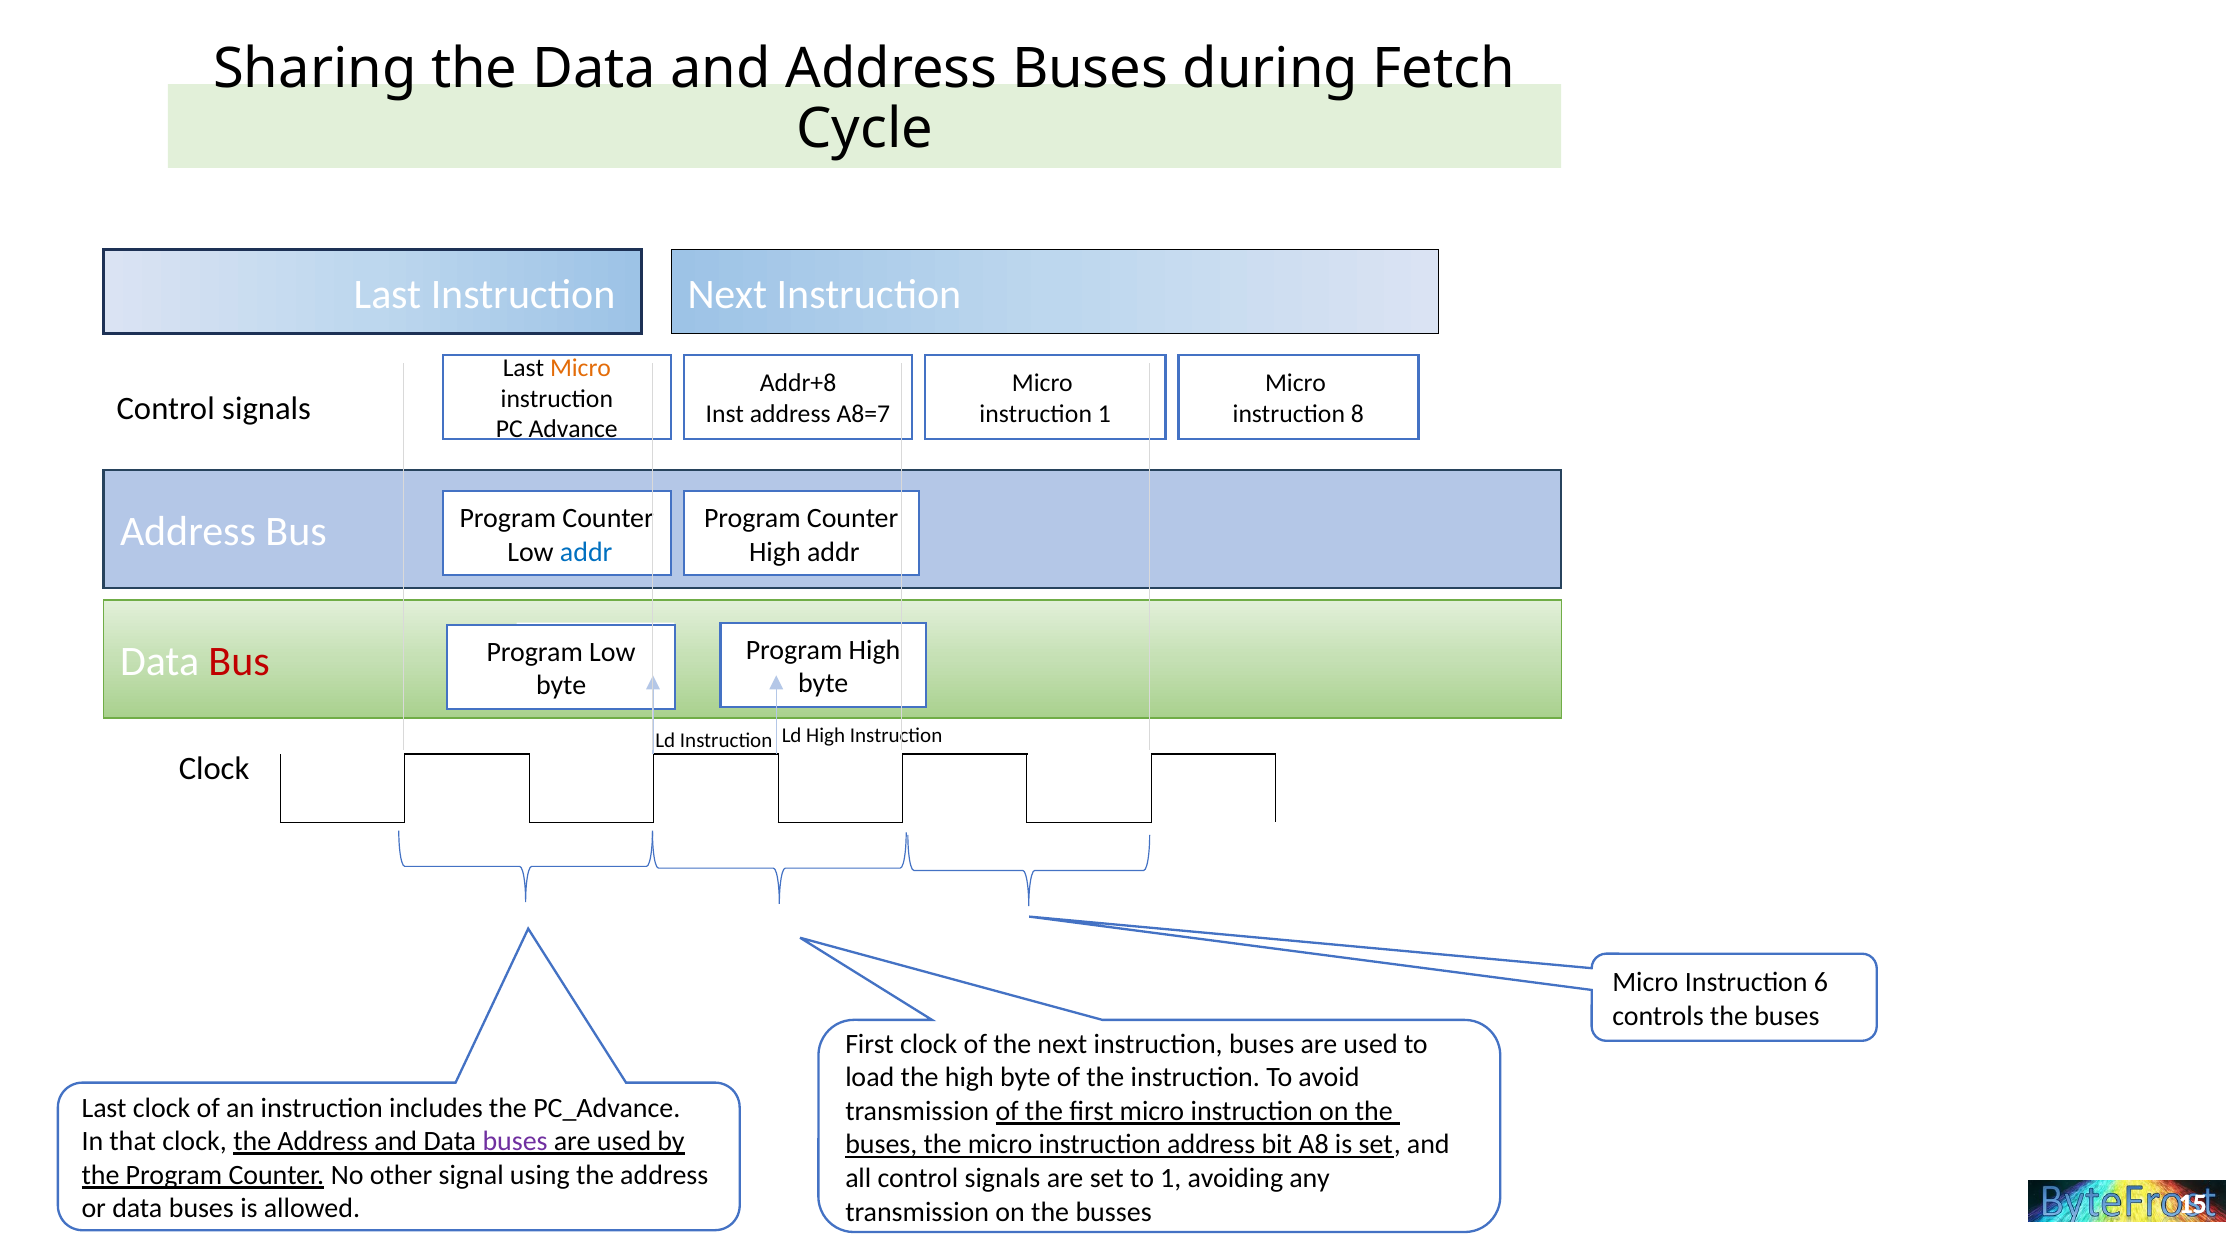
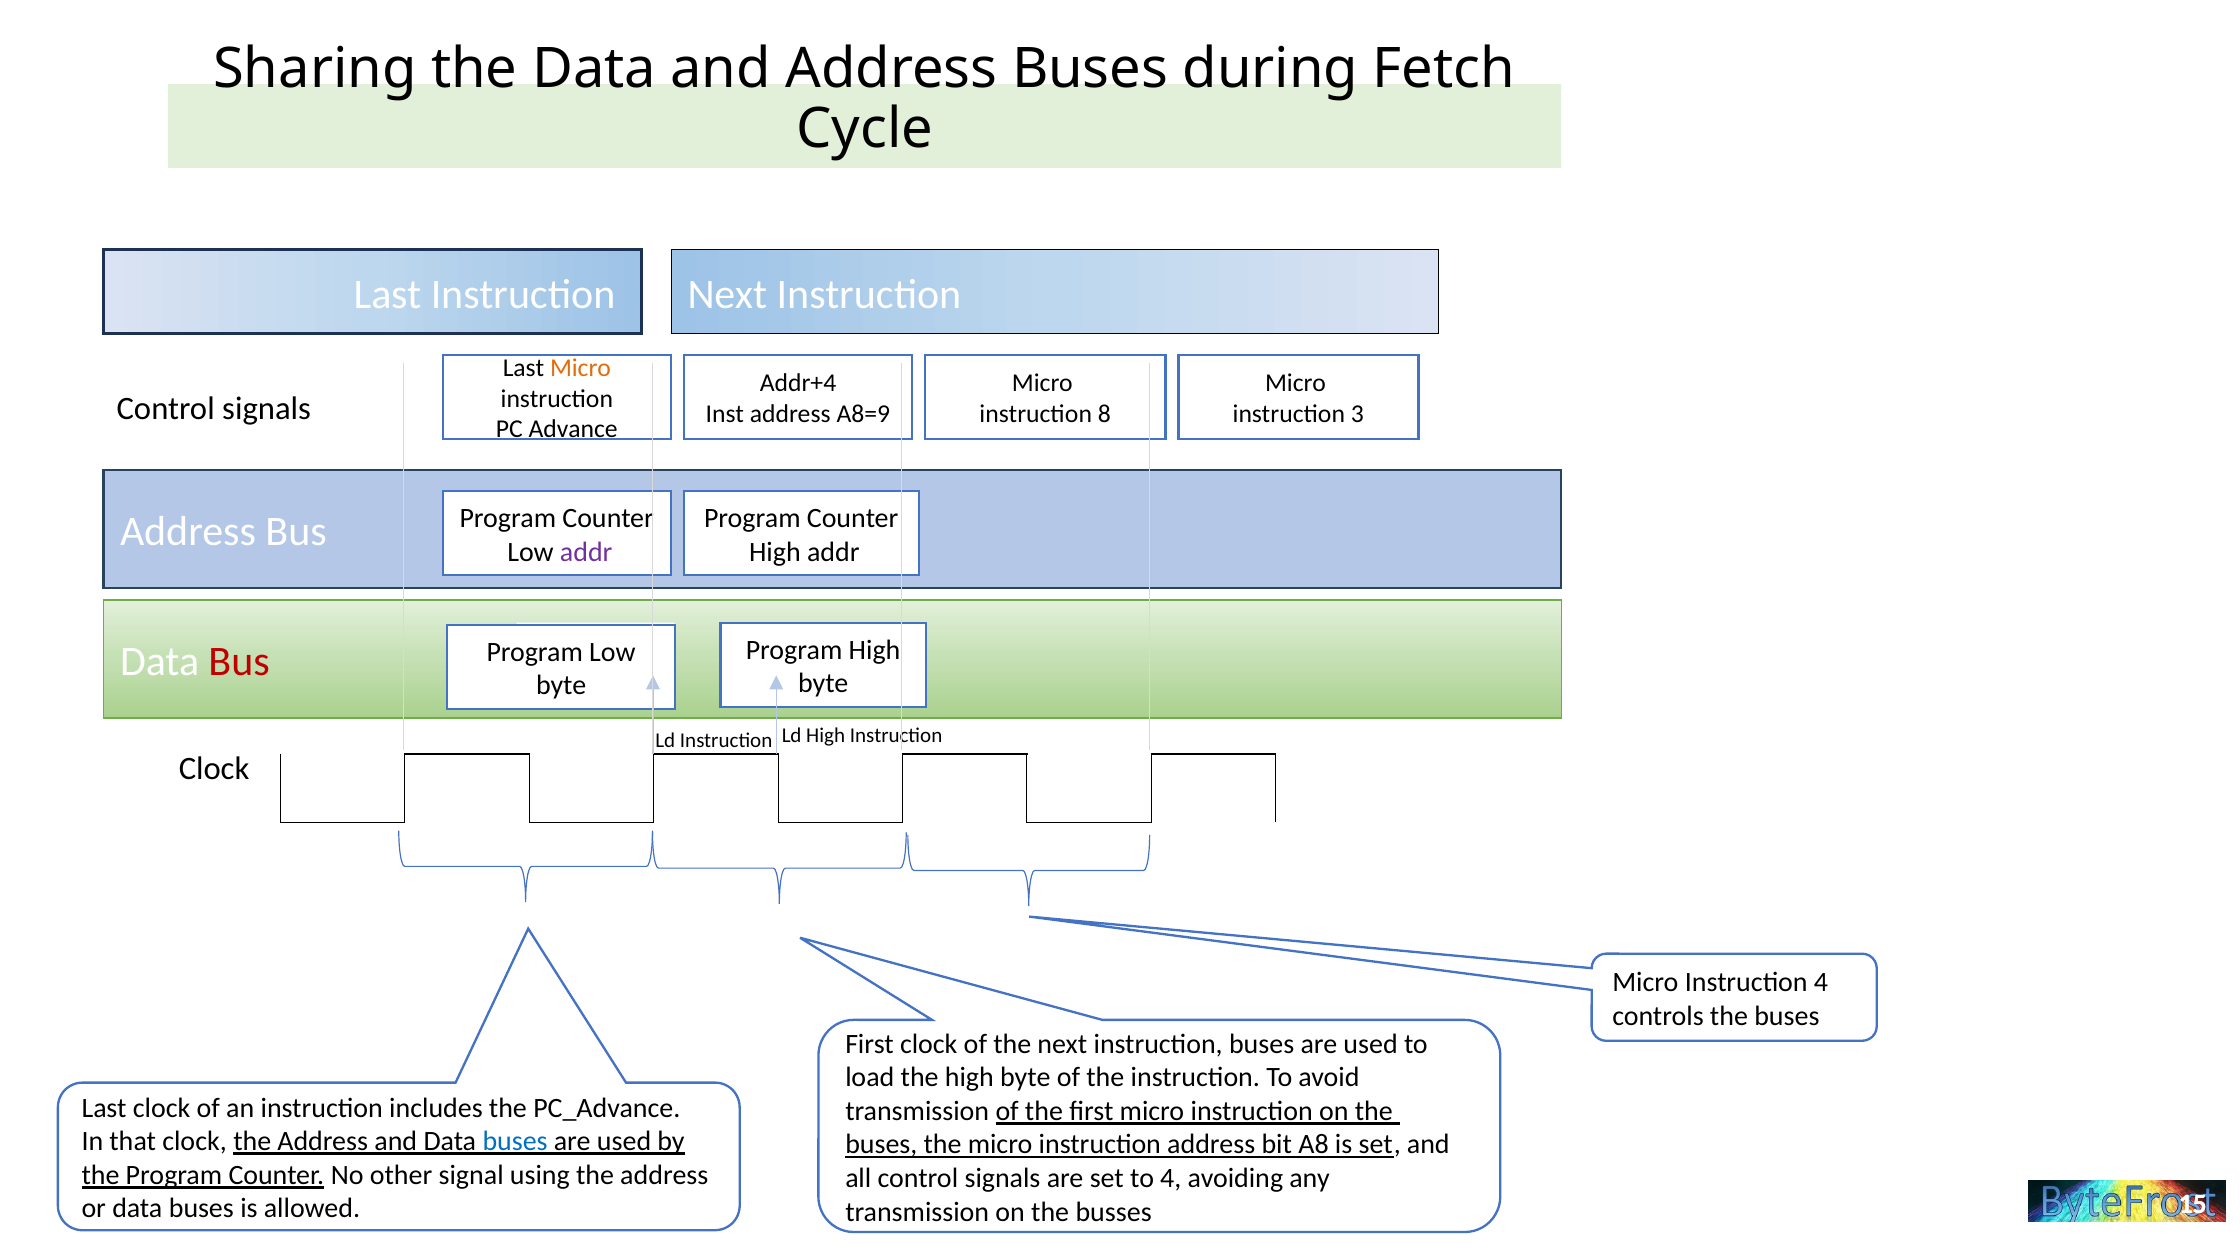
Addr+8: Addr+8 -> Addr+4 (798, 383)
A8=7: A8=7 -> A8=9 (863, 414)
instruction 1: 1 -> 8 (1104, 414)
8: 8 -> 3 (1357, 414)
addr colour: blue -> purple (586, 552)
Instruction 6: 6 -> 4 (1821, 982)
buses colour: purple -> blue (515, 1141)
to 1: 1 -> 4 (1171, 1178)
